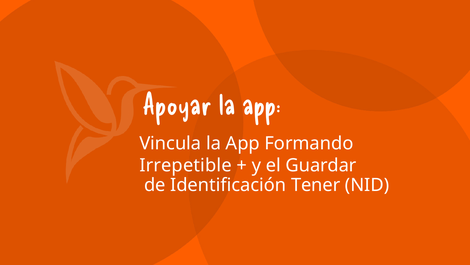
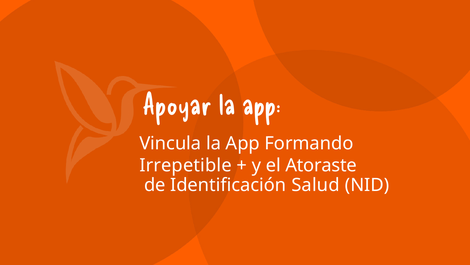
Guardar: Guardar -> Atoraste (321, 165)
Tener: Tener -> Salud (316, 185)
